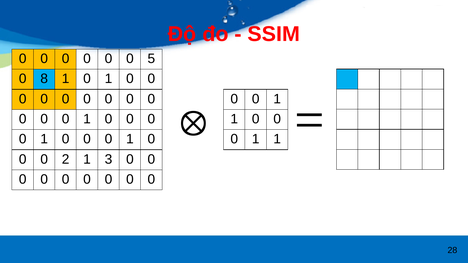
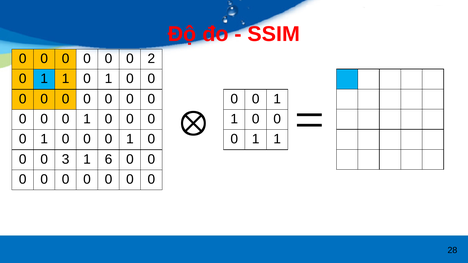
5: 5 -> 2 (151, 59)
8: 8 -> 1 (44, 79)
2: 2 -> 3 (66, 159)
3: 3 -> 6 (108, 159)
